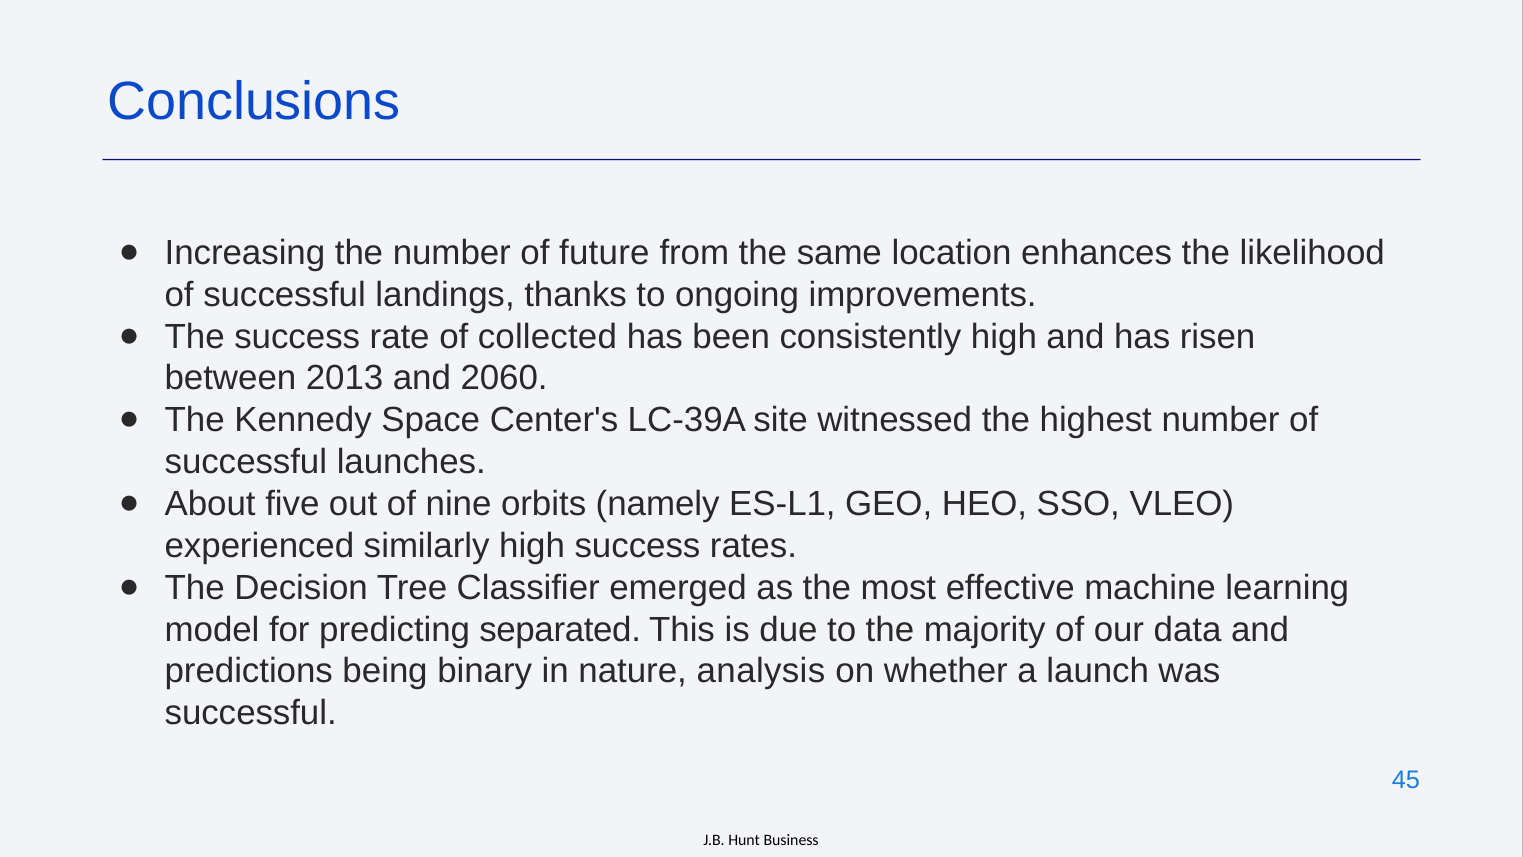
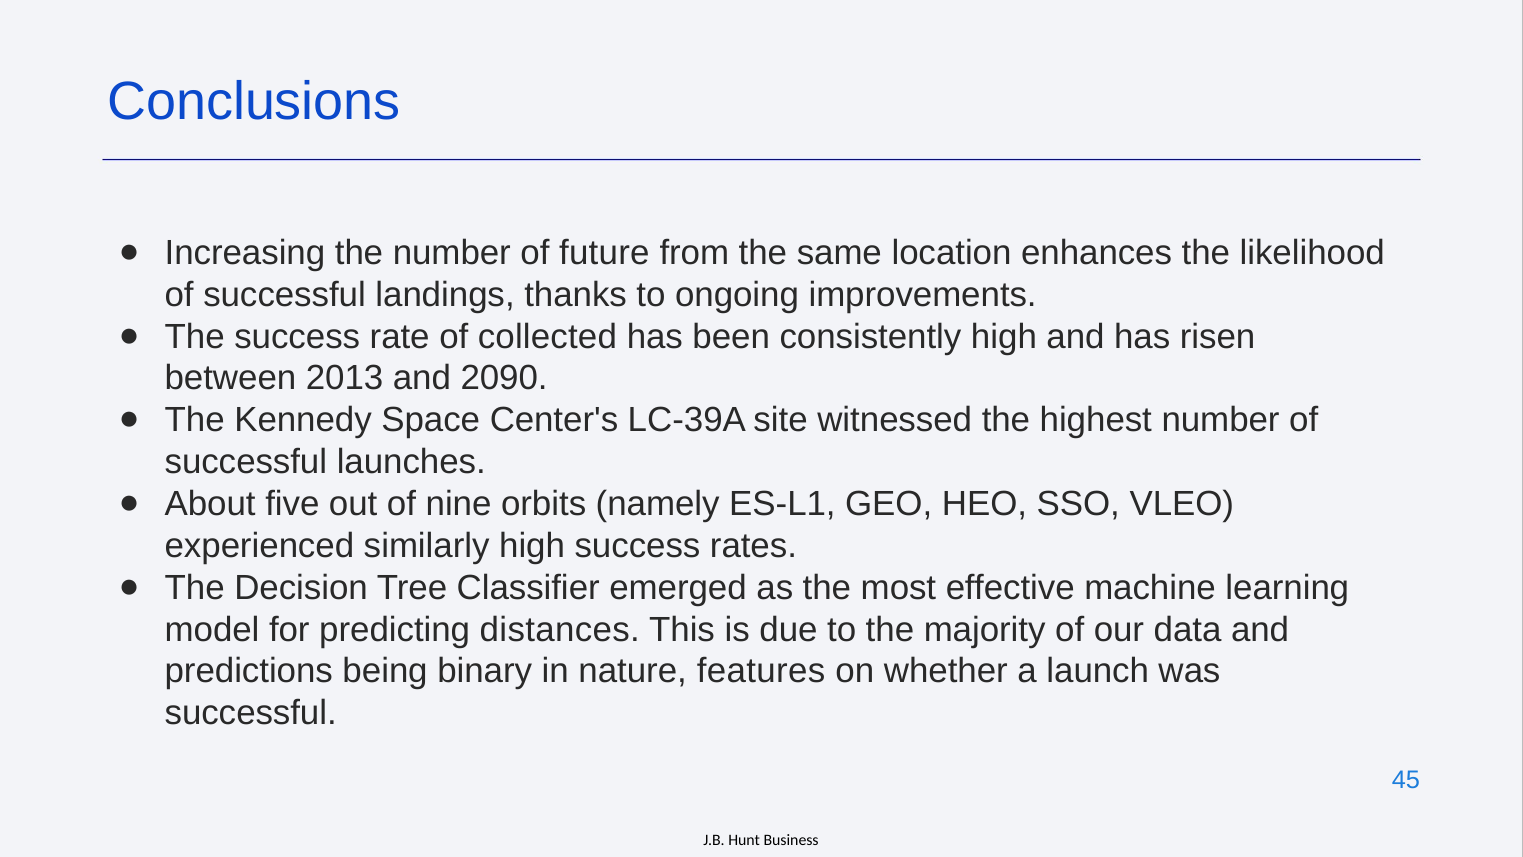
2060: 2060 -> 2090 (504, 378)
separated: separated -> distances (560, 629)
analysis: analysis -> features (761, 671)
